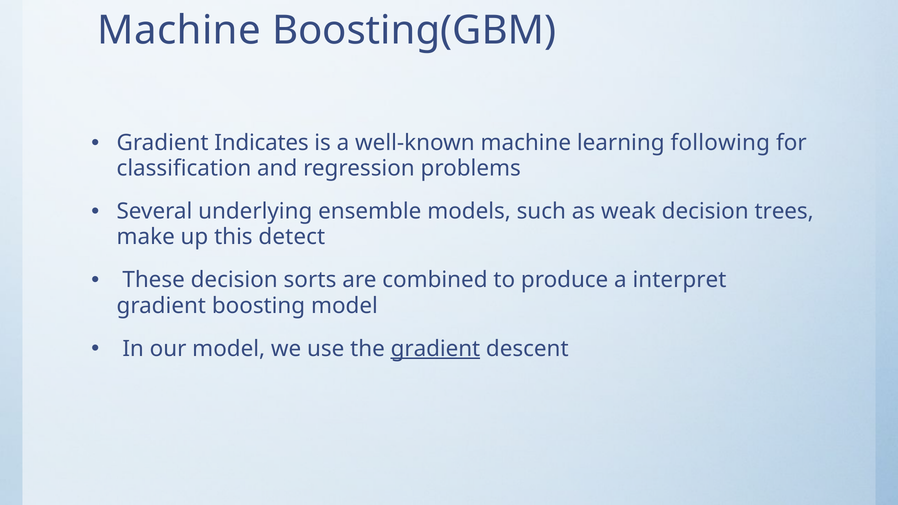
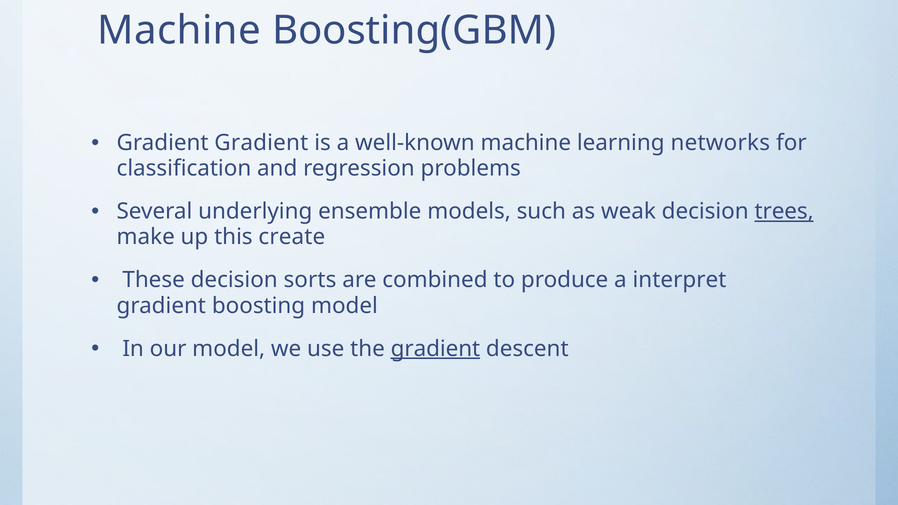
Gradient Indicates: Indicates -> Gradient (261, 143)
following: following -> networks (720, 143)
trees underline: none -> present (784, 212)
detect: detect -> create (292, 237)
